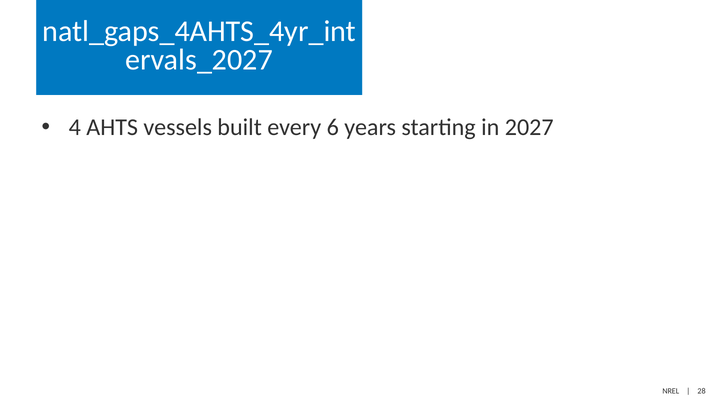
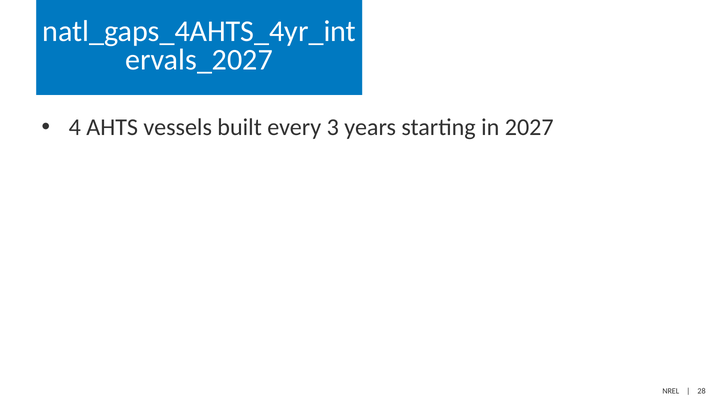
6: 6 -> 3 (333, 127)
